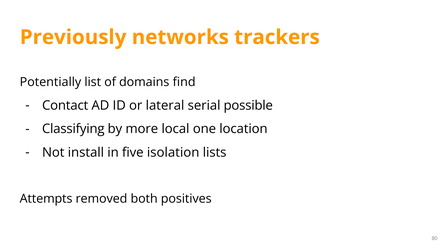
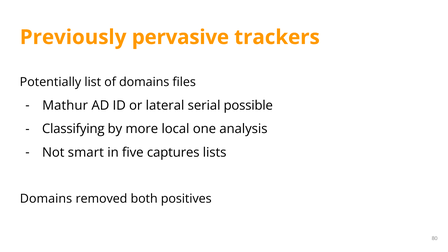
networks: networks -> pervasive (180, 37)
find: find -> files (184, 82)
Contact: Contact -> Mathur (65, 105)
location: location -> analysis (243, 129)
install: install -> smart (86, 152)
isolation: isolation -> captures (173, 152)
Attempts: Attempts -> Domains (46, 199)
